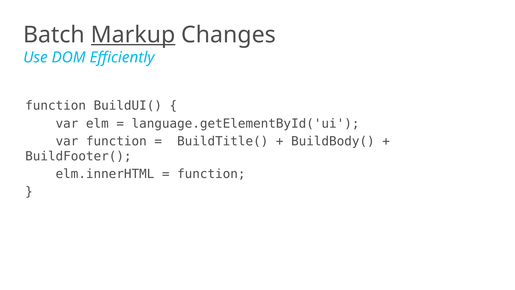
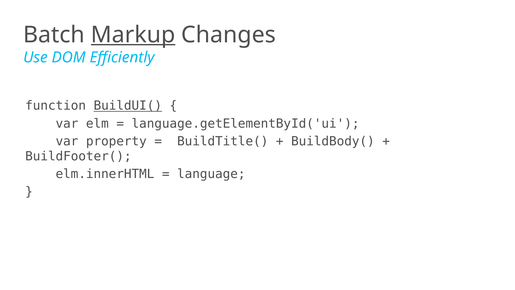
BuildUI( underline: none -> present (128, 106)
var function: function -> property (116, 141)
function: function -> language (211, 174)
